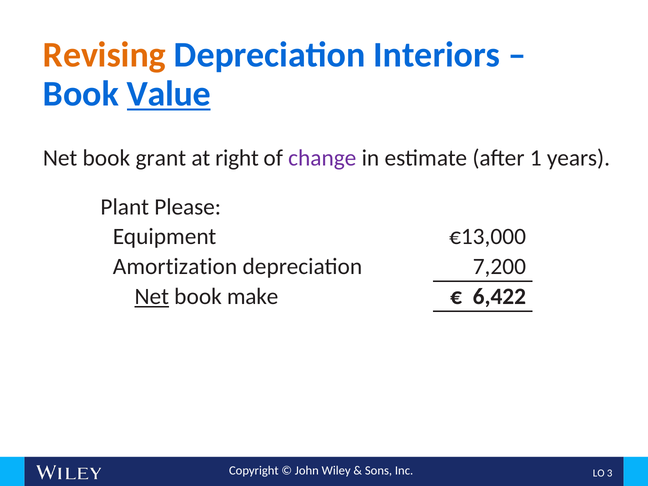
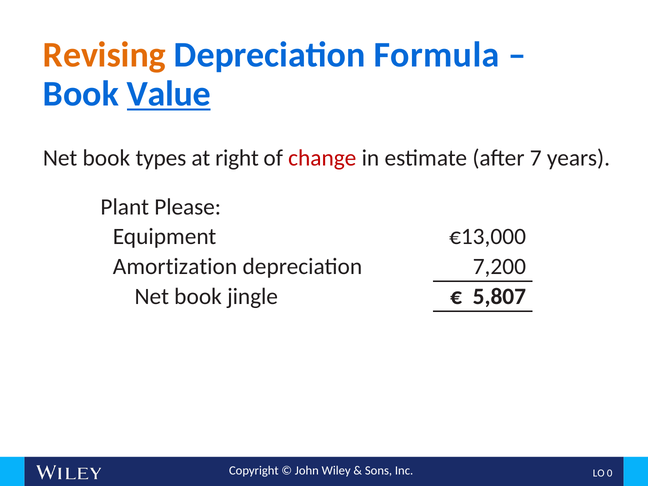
Interiors: Interiors -> Formula (437, 55)
grant: grant -> types (161, 158)
change colour: purple -> red (322, 158)
1: 1 -> 7 (536, 158)
Net underline: present -> none (152, 297)
make: make -> jingle (253, 297)
6,422: 6,422 -> 5,807 (499, 297)
3: 3 -> 0 (610, 473)
